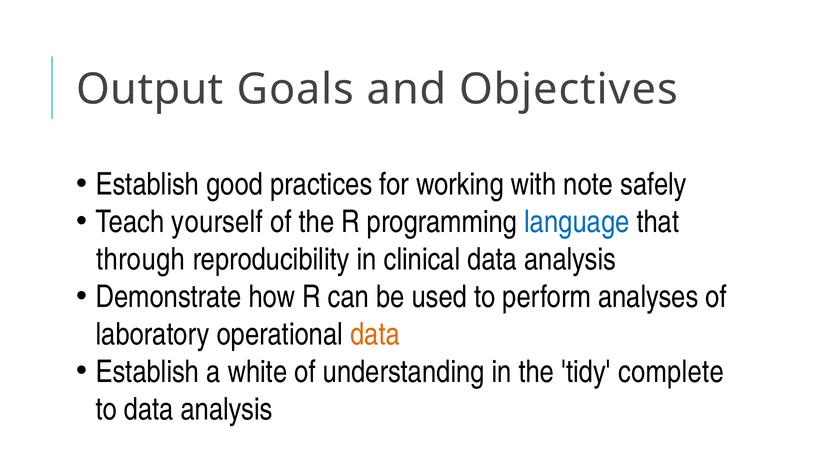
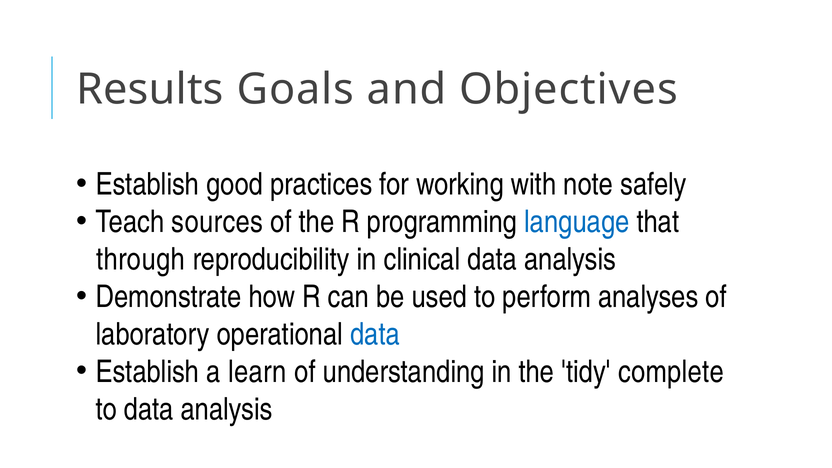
Output: Output -> Results (150, 89)
yourself: yourself -> sources (217, 222)
data colour: orange -> blue (375, 334)
white: white -> learn (257, 372)
